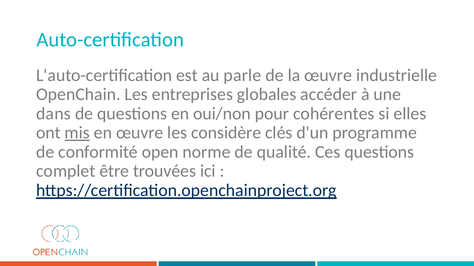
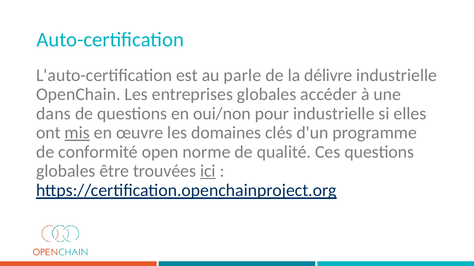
la œuvre: œuvre -> délivre (328, 75)
pour cohérentes: cohérentes -> industrielle (334, 114)
considère: considère -> domaines (226, 133)
complet: complet -> globales (66, 171)
ici underline: none -> present (208, 171)
